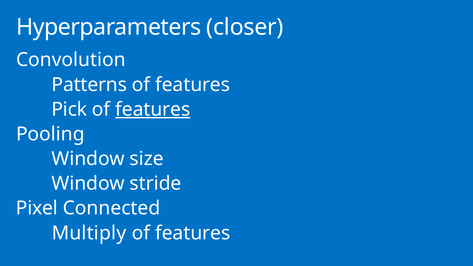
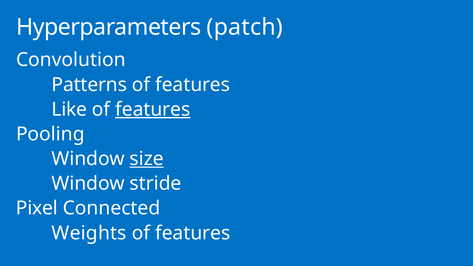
closer: closer -> patch (245, 27)
Pick: Pick -> Like (69, 109)
size underline: none -> present (147, 159)
Multiply: Multiply -> Weights (89, 233)
